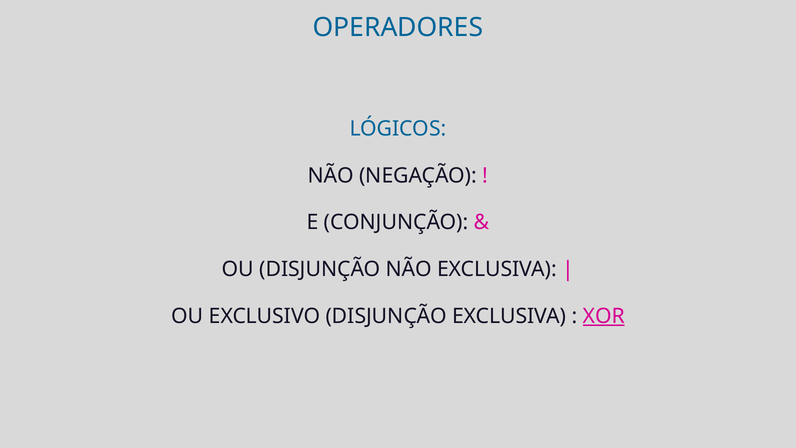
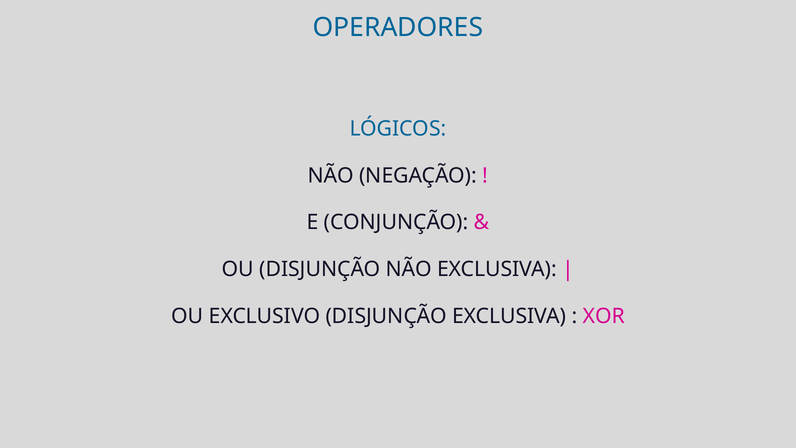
XOR underline: present -> none (604, 316)
